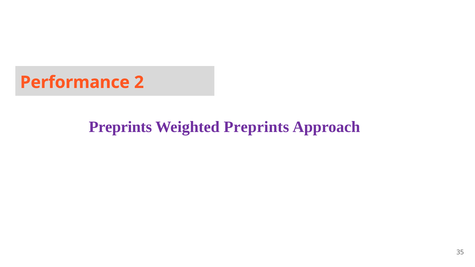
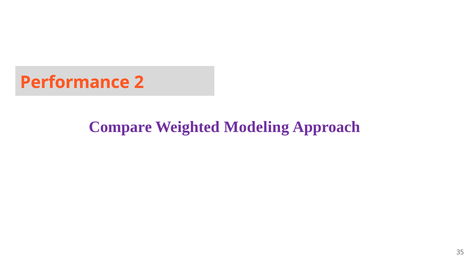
Preprints: Preprints -> Compare (120, 127)
Weighted Preprints: Preprints -> Modeling (256, 127)
